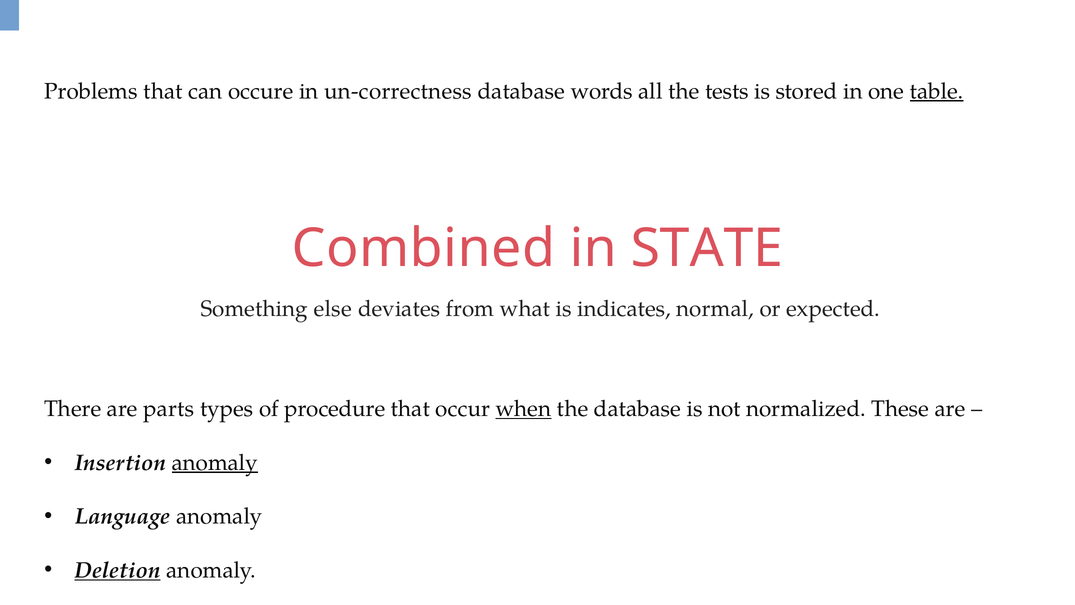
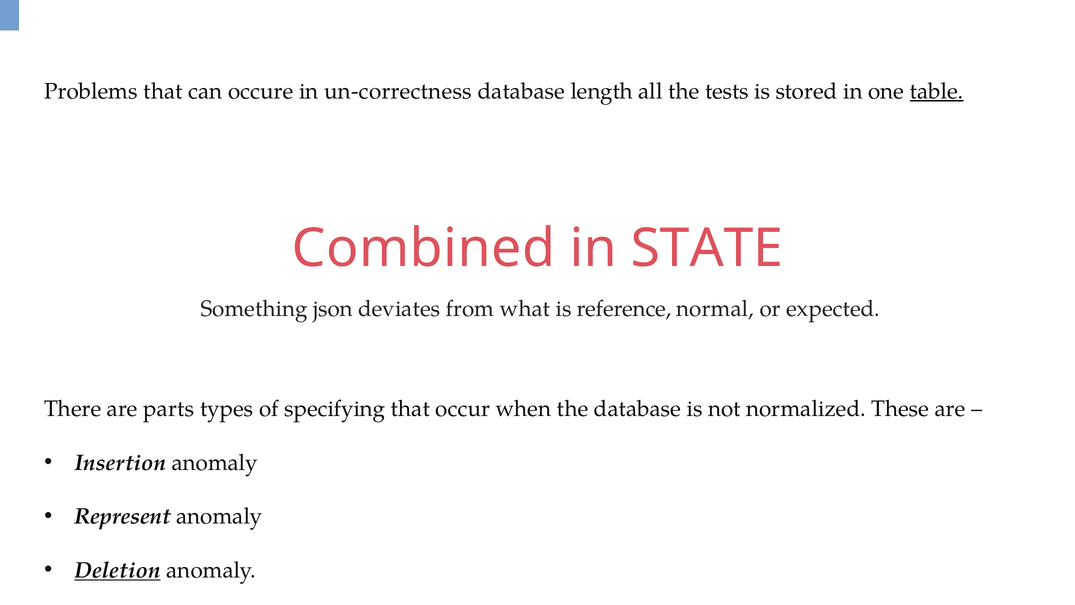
words: words -> length (602, 91)
else: else -> json (333, 309)
indicates: indicates -> reference (624, 309)
procedure: procedure -> specifying (335, 409)
when underline: present -> none (523, 409)
anomaly underline: present -> none (215, 462)
Language: Language -> Represent (123, 516)
